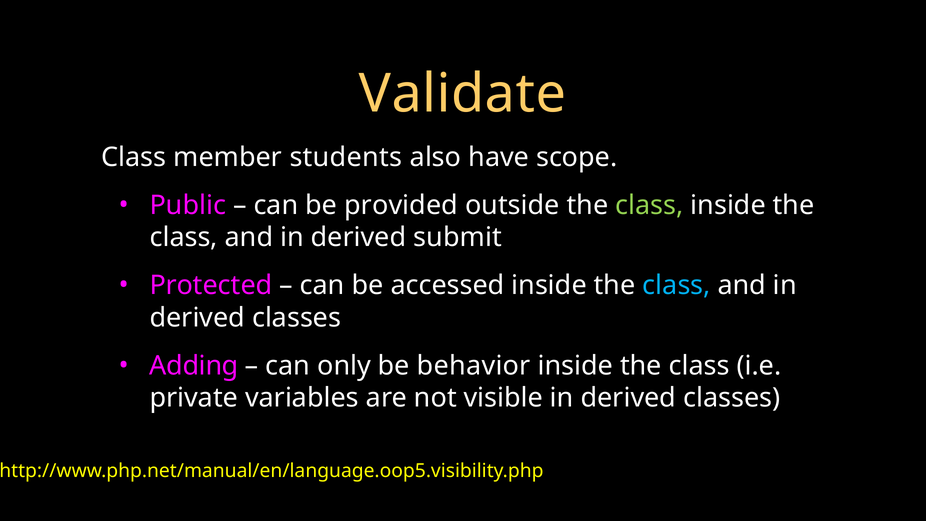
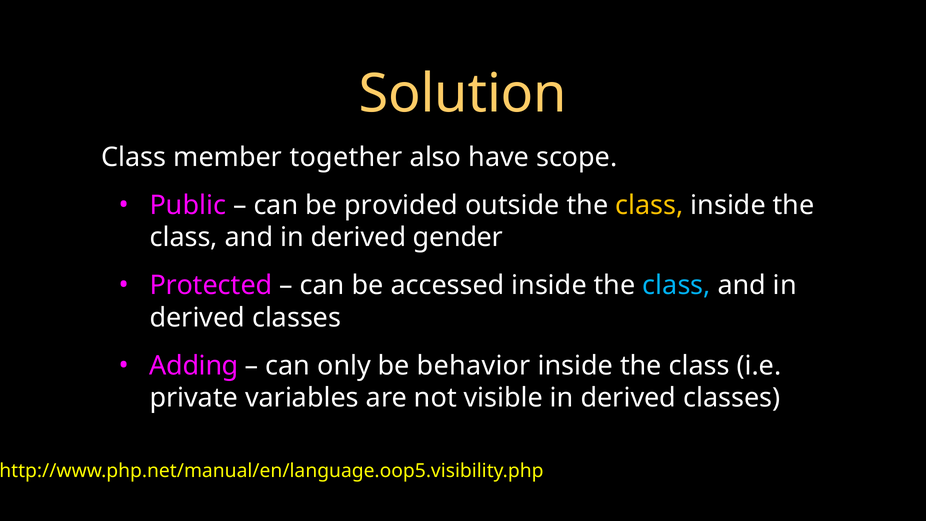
Validate: Validate -> Solution (463, 94)
students: students -> together (346, 157)
class colour: light green -> yellow (649, 205)
submit: submit -> gender (458, 237)
